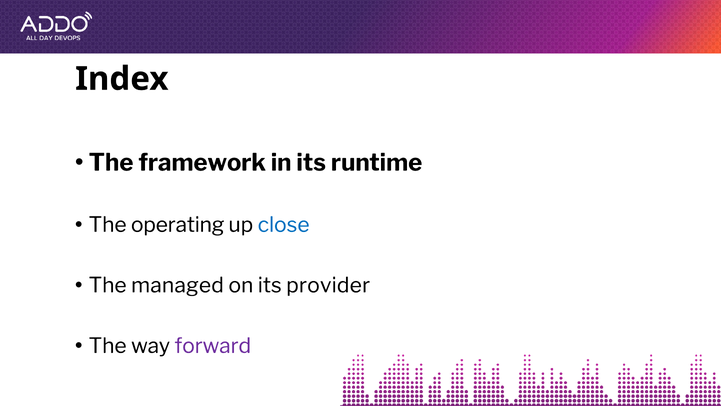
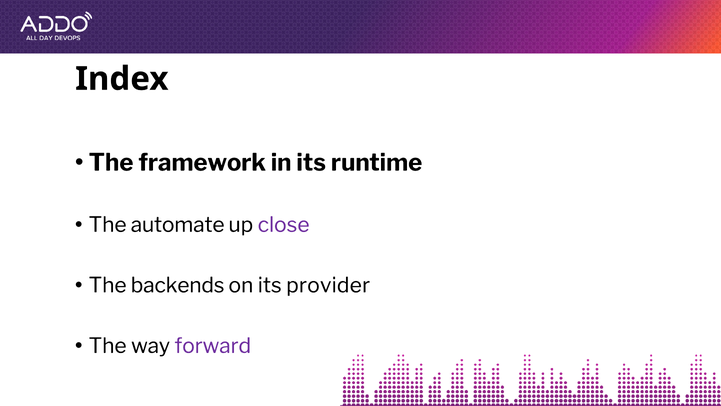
operating: operating -> automate (178, 225)
close colour: blue -> purple (284, 225)
managed: managed -> backends (178, 285)
